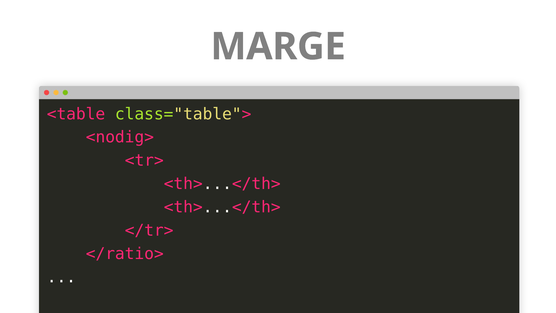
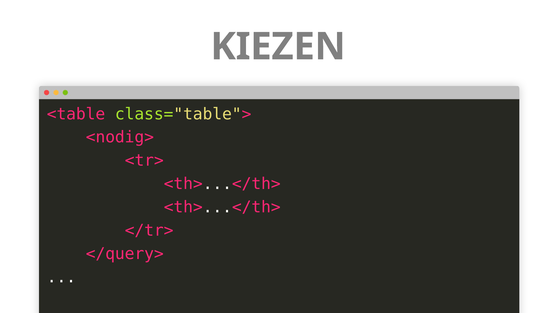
MARGE: MARGE -> KIEZEN (278, 47)
</ratio>: </ratio> -> </query> (125, 254)
